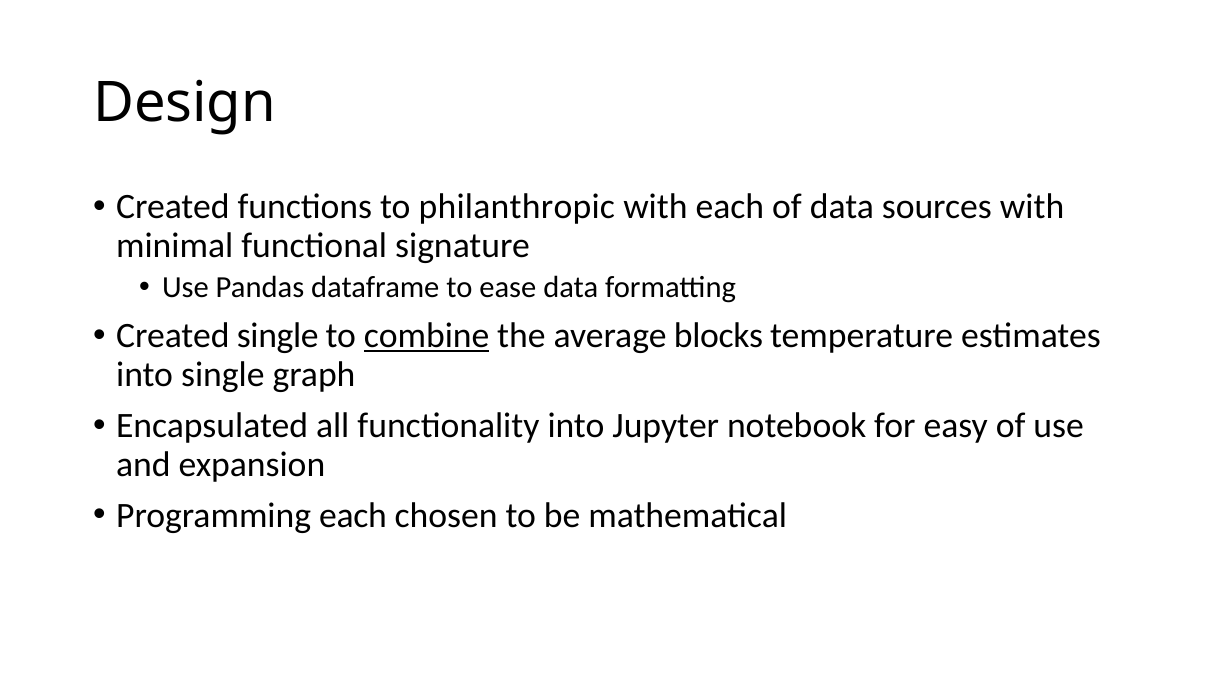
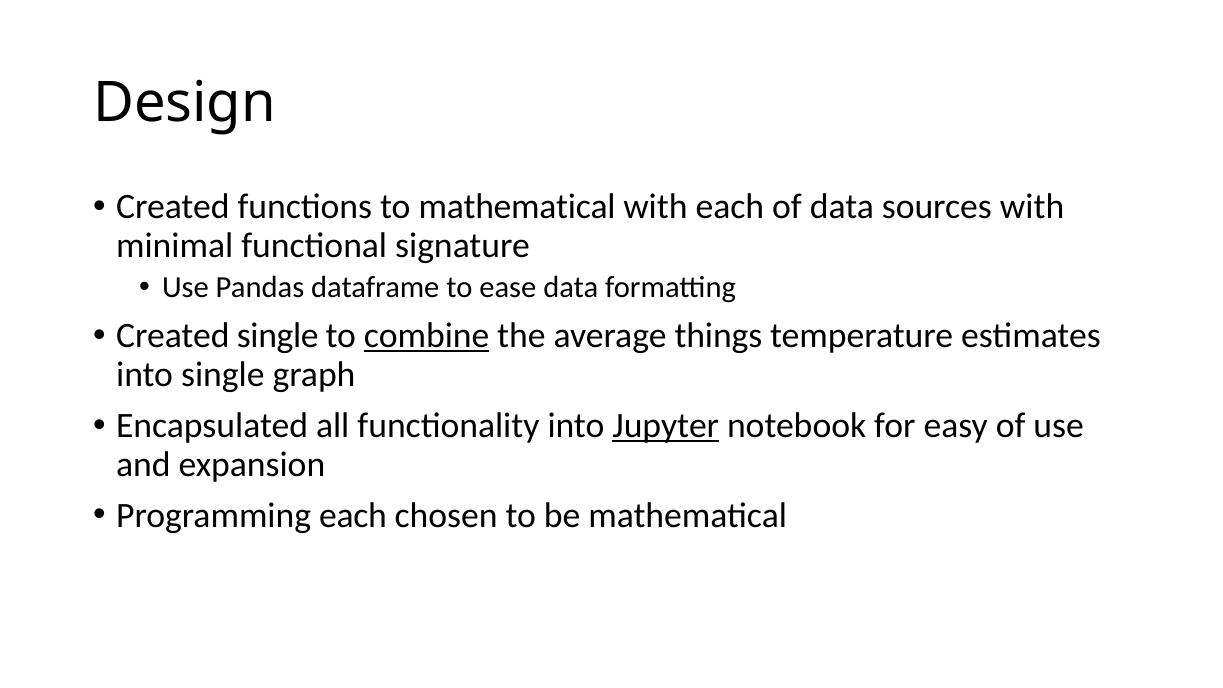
to philanthropic: philanthropic -> mathematical (517, 207)
blocks: blocks -> things (718, 336)
Jupyter underline: none -> present (666, 426)
